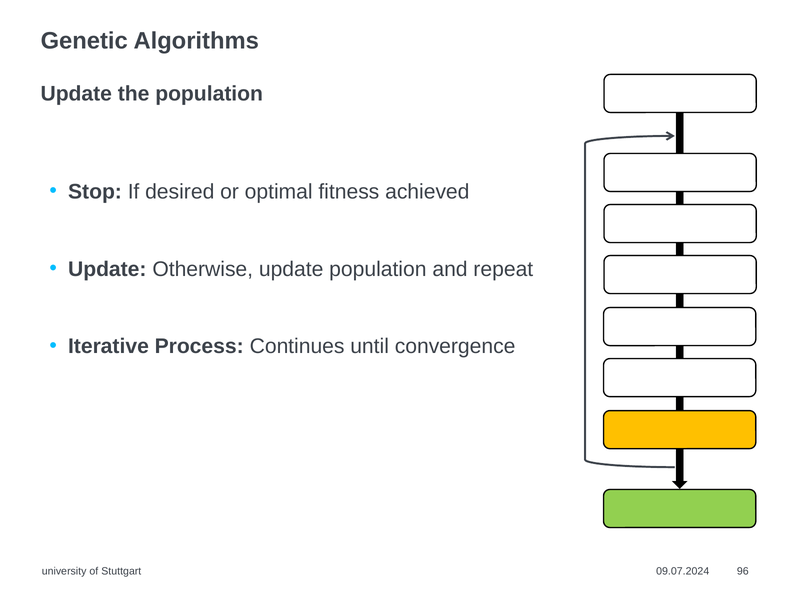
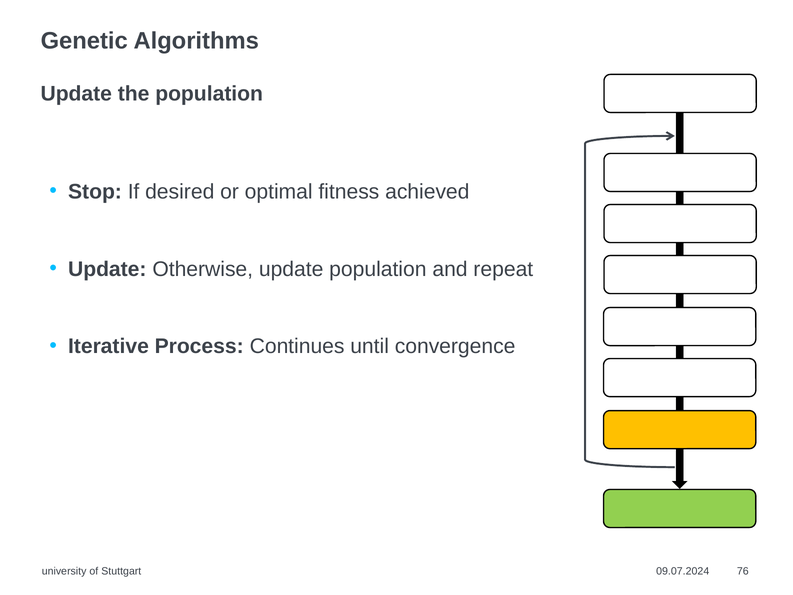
96: 96 -> 76 (743, 571)
